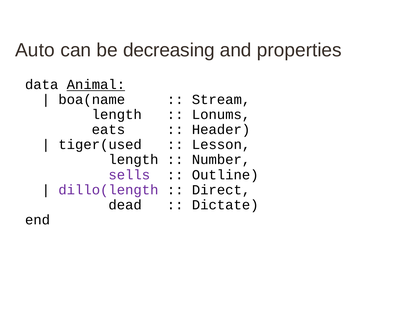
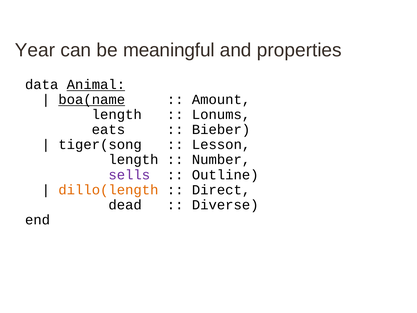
Auto: Auto -> Year (35, 50)
decreasing: decreasing -> meaningful (169, 50)
boa(name underline: none -> present (92, 100)
Stream: Stream -> Amount (221, 100)
Header: Header -> Bieber (221, 130)
tiger(used: tiger(used -> tiger(song (100, 145)
dillo(length colour: purple -> orange (108, 190)
Dictate: Dictate -> Diverse (225, 205)
